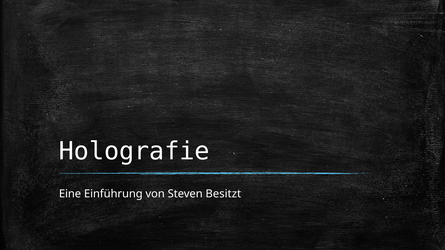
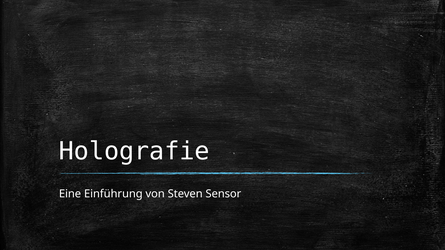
Besitzt: Besitzt -> Sensor (223, 194)
